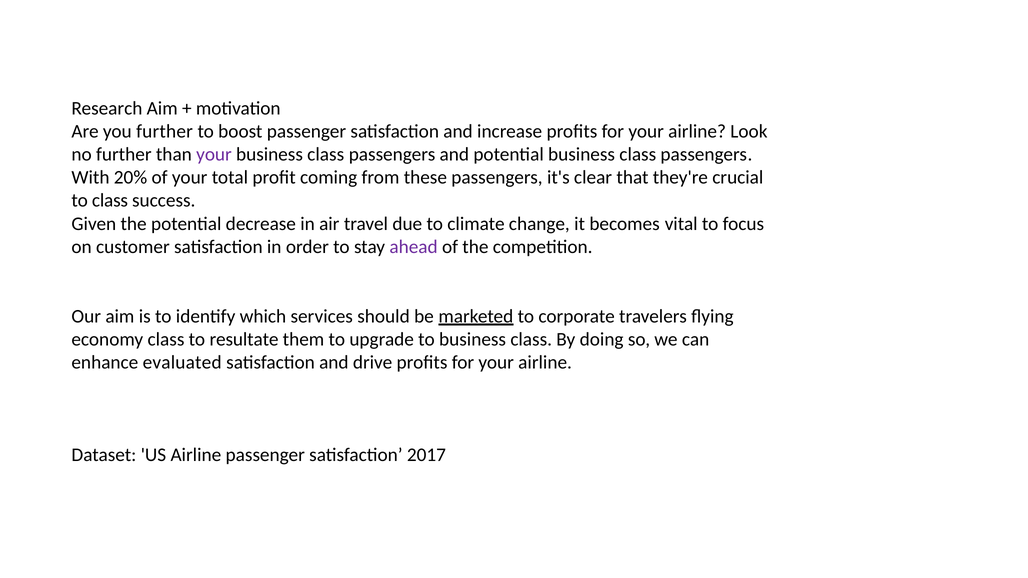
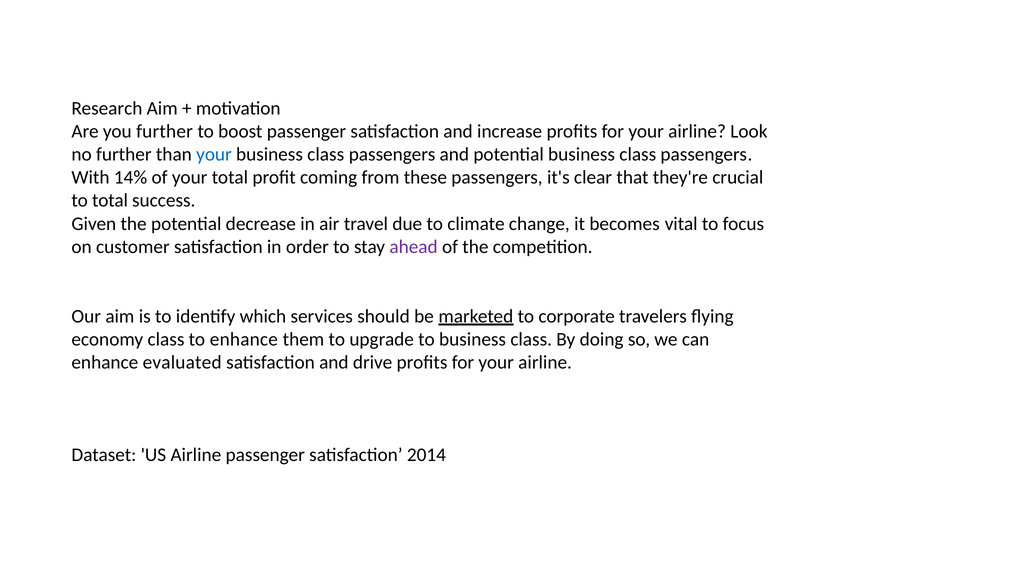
your colour: purple -> blue (214, 154)
20%: 20% -> 14% (131, 178)
to class: class -> total (110, 201)
to resultate: resultate -> enhance (244, 339)
2017: 2017 -> 2014 (426, 455)
